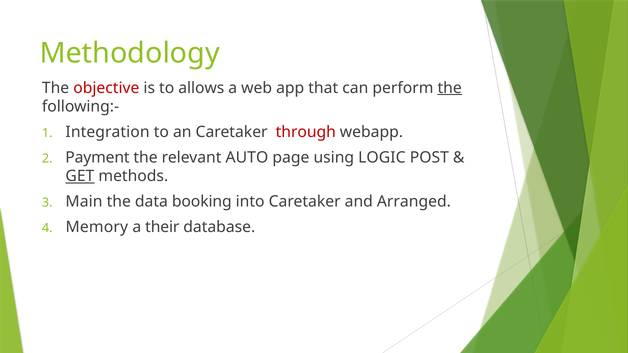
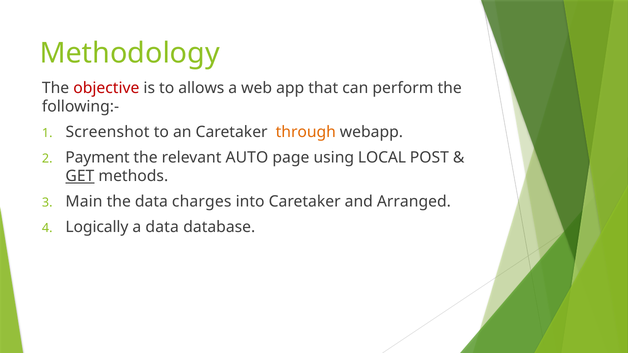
the underline: present -> none (450, 88)
Integration: Integration -> Screenshot (108, 132)
through colour: red -> orange (306, 132)
LOGIC: LOGIC -> LOCAL (382, 158)
booking: booking -> charges (202, 202)
Memory: Memory -> Logically (97, 227)
a their: their -> data (162, 227)
